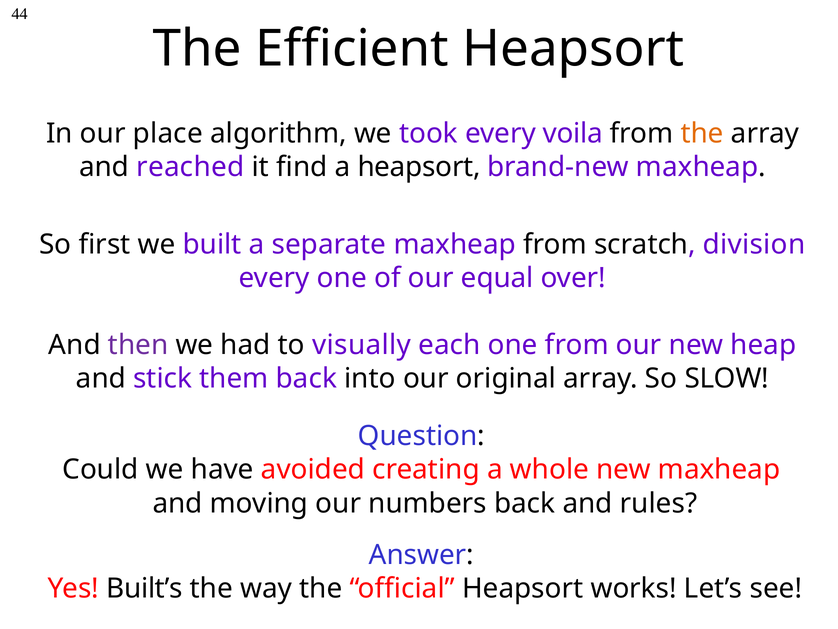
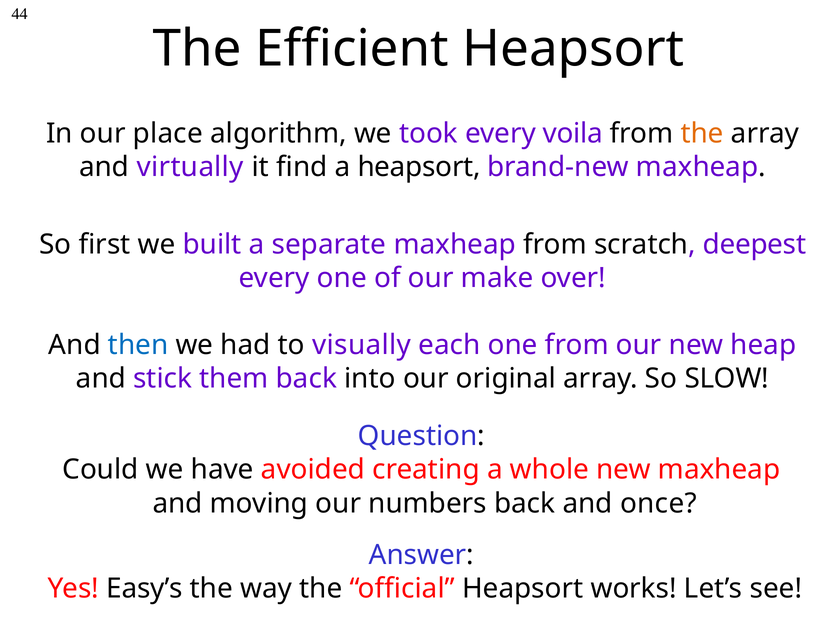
reached: reached -> virtually (190, 167)
division: division -> deepest (754, 244)
equal: equal -> make (497, 278)
then colour: purple -> blue (138, 345)
rules: rules -> once (658, 503)
Built’s: Built’s -> Easy’s (144, 588)
